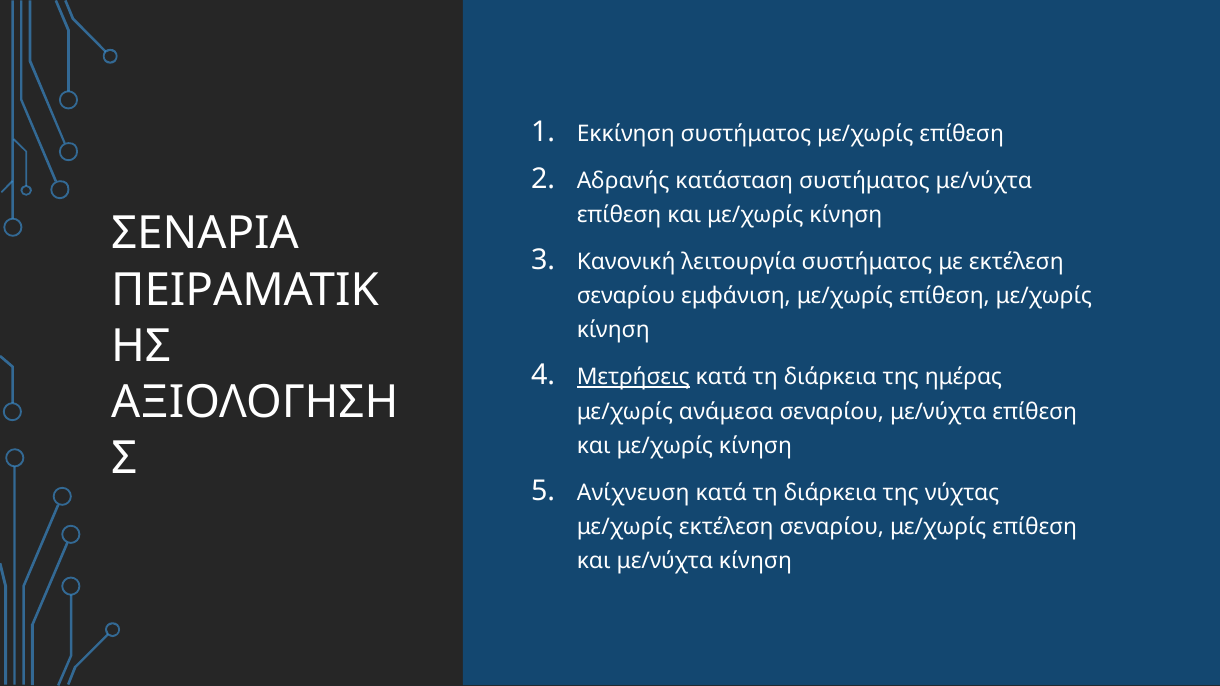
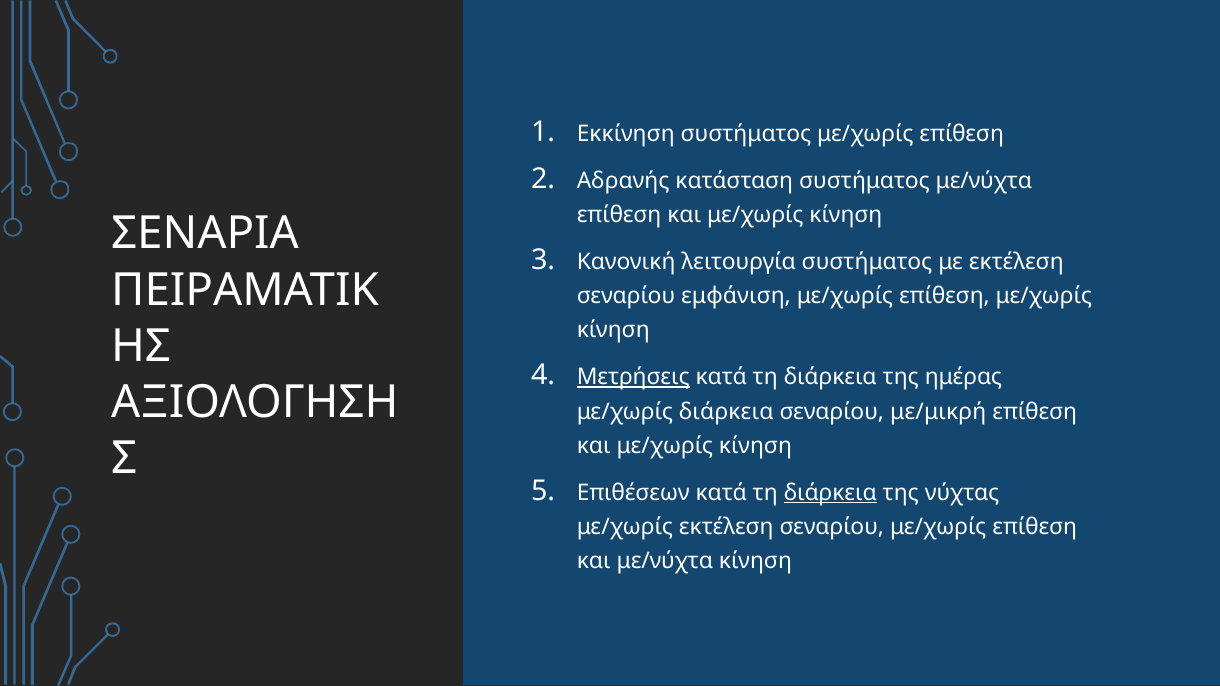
με/χωρίς ανάμεσα: ανάμεσα -> διάρκεια (726, 412)
σεναρίου με/νύχτα: με/νύχτα -> με/μικρή (938, 412)
Ανίχνευση: Ανίχνευση -> Επιθέσεων (633, 493)
διάρκεια underline: none -> present (830, 493)
